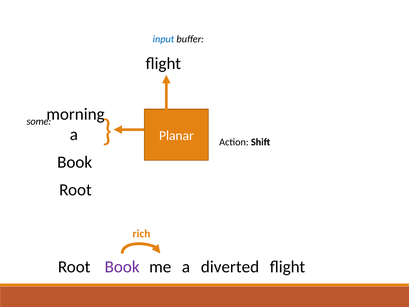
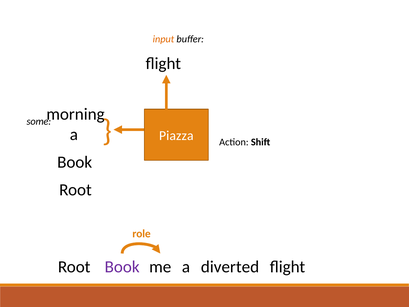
input colour: blue -> orange (163, 39)
Planar: Planar -> Piazza (176, 136)
rich: rich -> role (142, 234)
